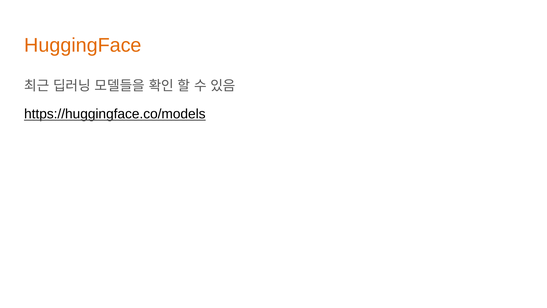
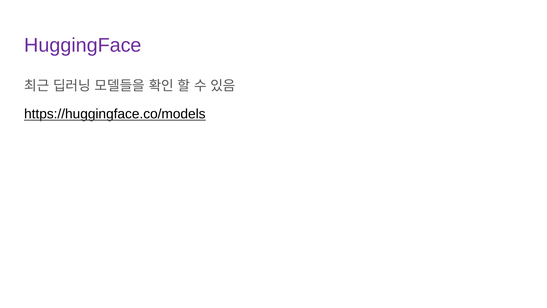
HuggingFace colour: orange -> purple (83, 45)
